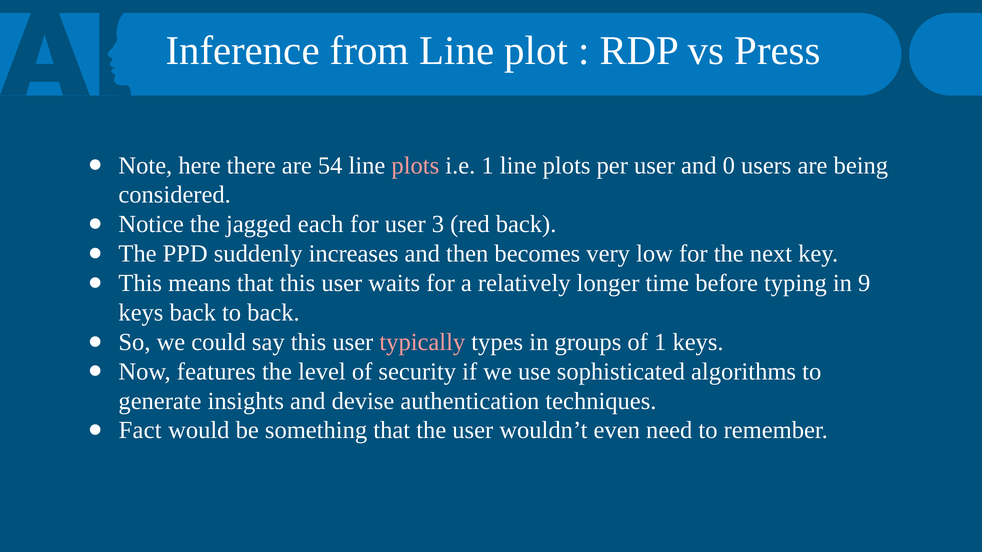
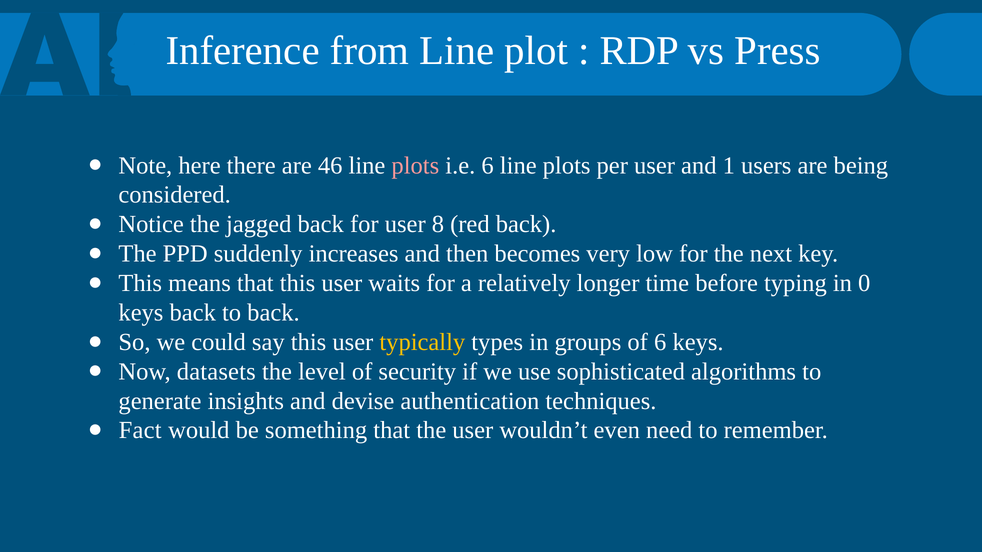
54: 54 -> 46 (330, 166)
i.e 1: 1 -> 6 (488, 166)
0: 0 -> 1 (729, 166)
jagged each: each -> back (321, 224)
3: 3 -> 8 (438, 224)
9: 9 -> 0 (864, 283)
typically colour: pink -> yellow (422, 342)
of 1: 1 -> 6 (660, 342)
features: features -> datasets (216, 372)
